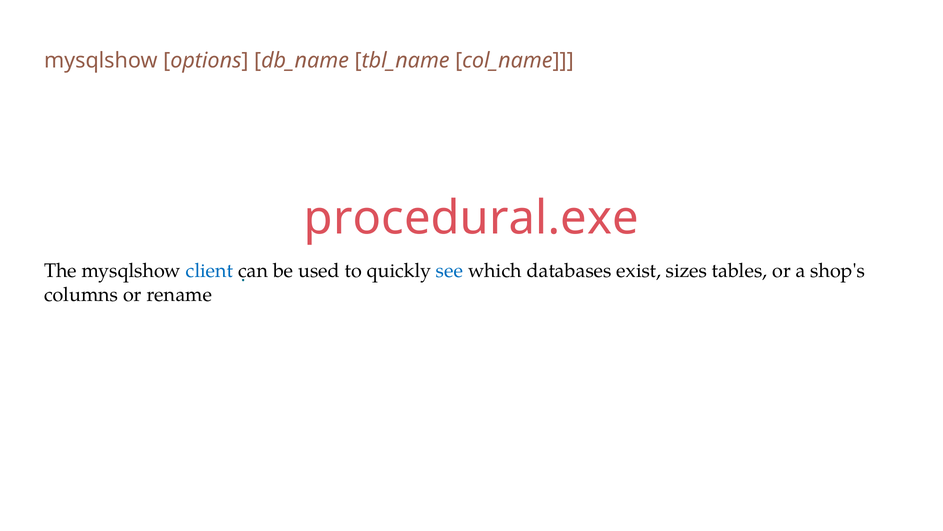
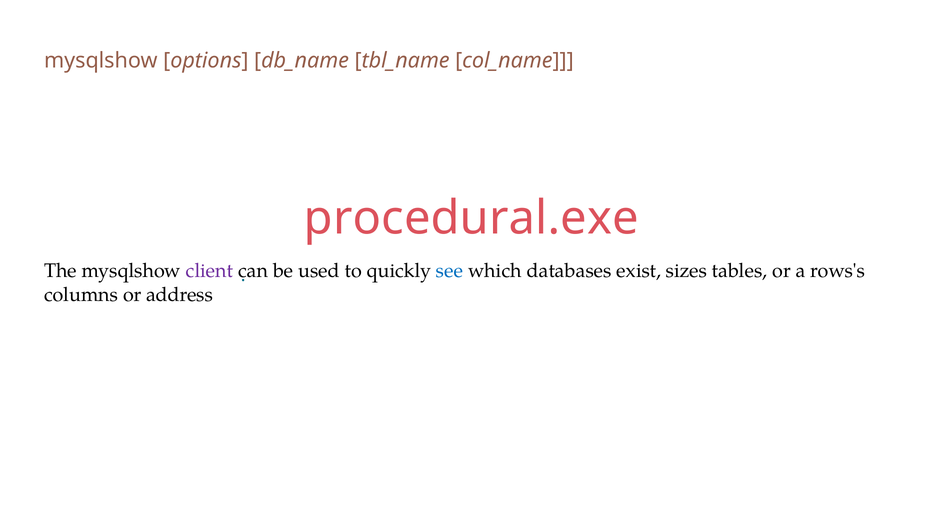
client colour: blue -> purple (209, 271)
shop's: shop's -> rows's (838, 271)
rename: rename -> address (180, 294)
